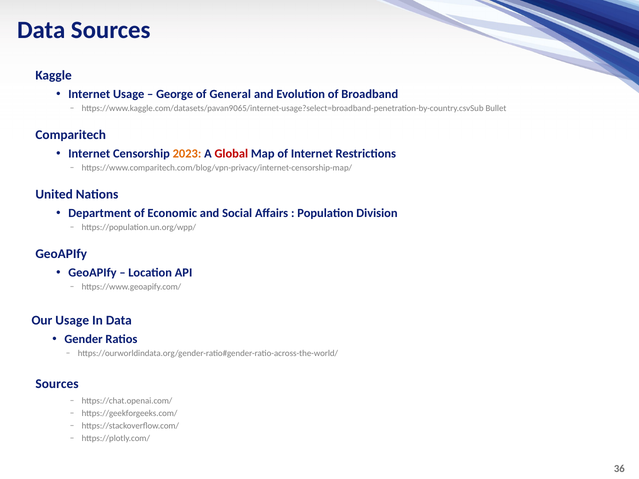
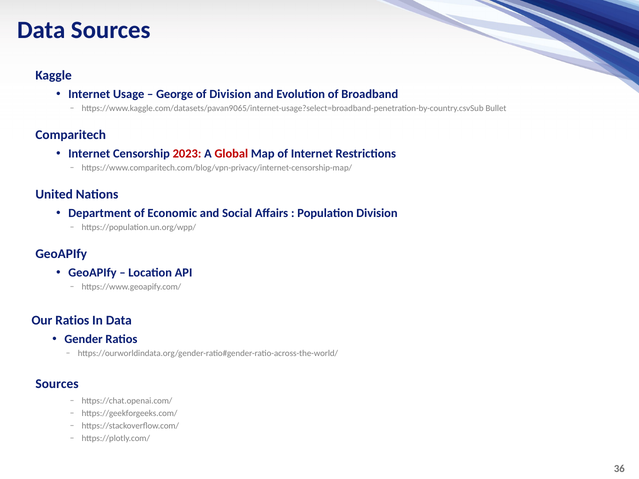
of General: General -> Division (230, 94)
2023 colour: orange -> red (187, 154)
Our Usage: Usage -> Ratios (72, 320)
